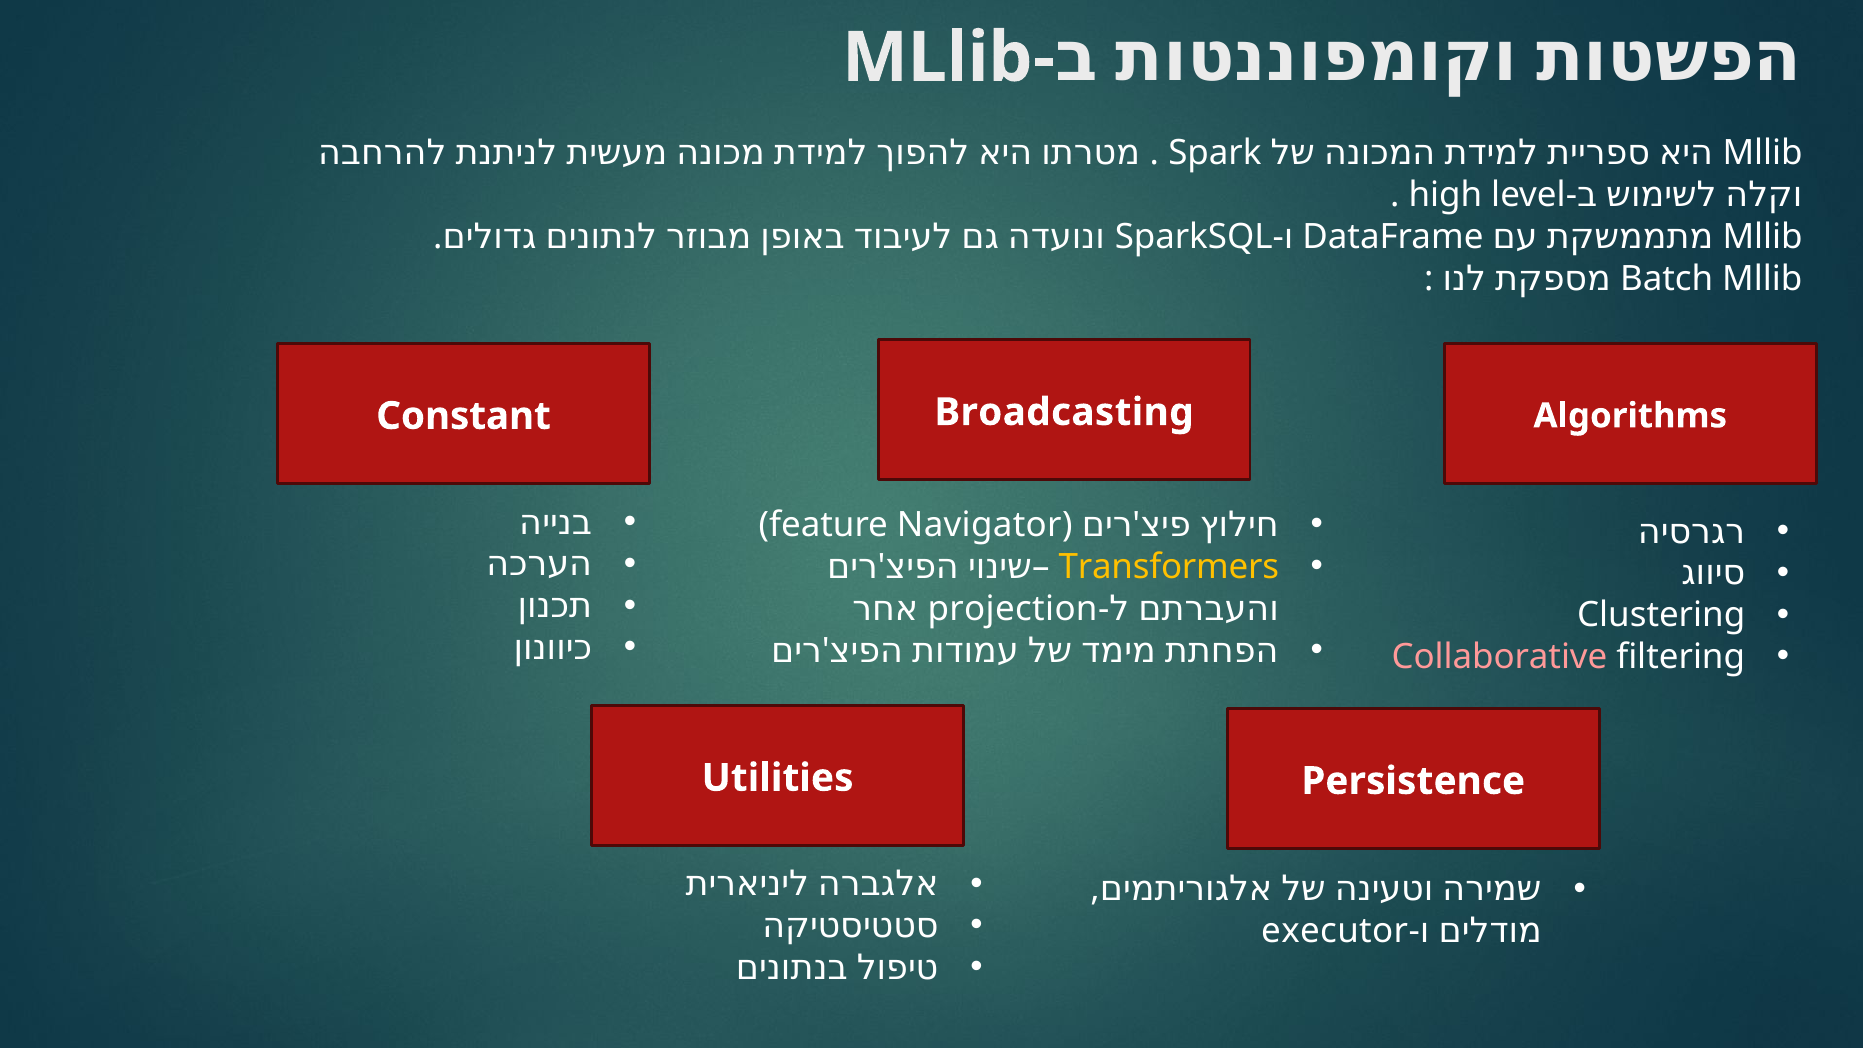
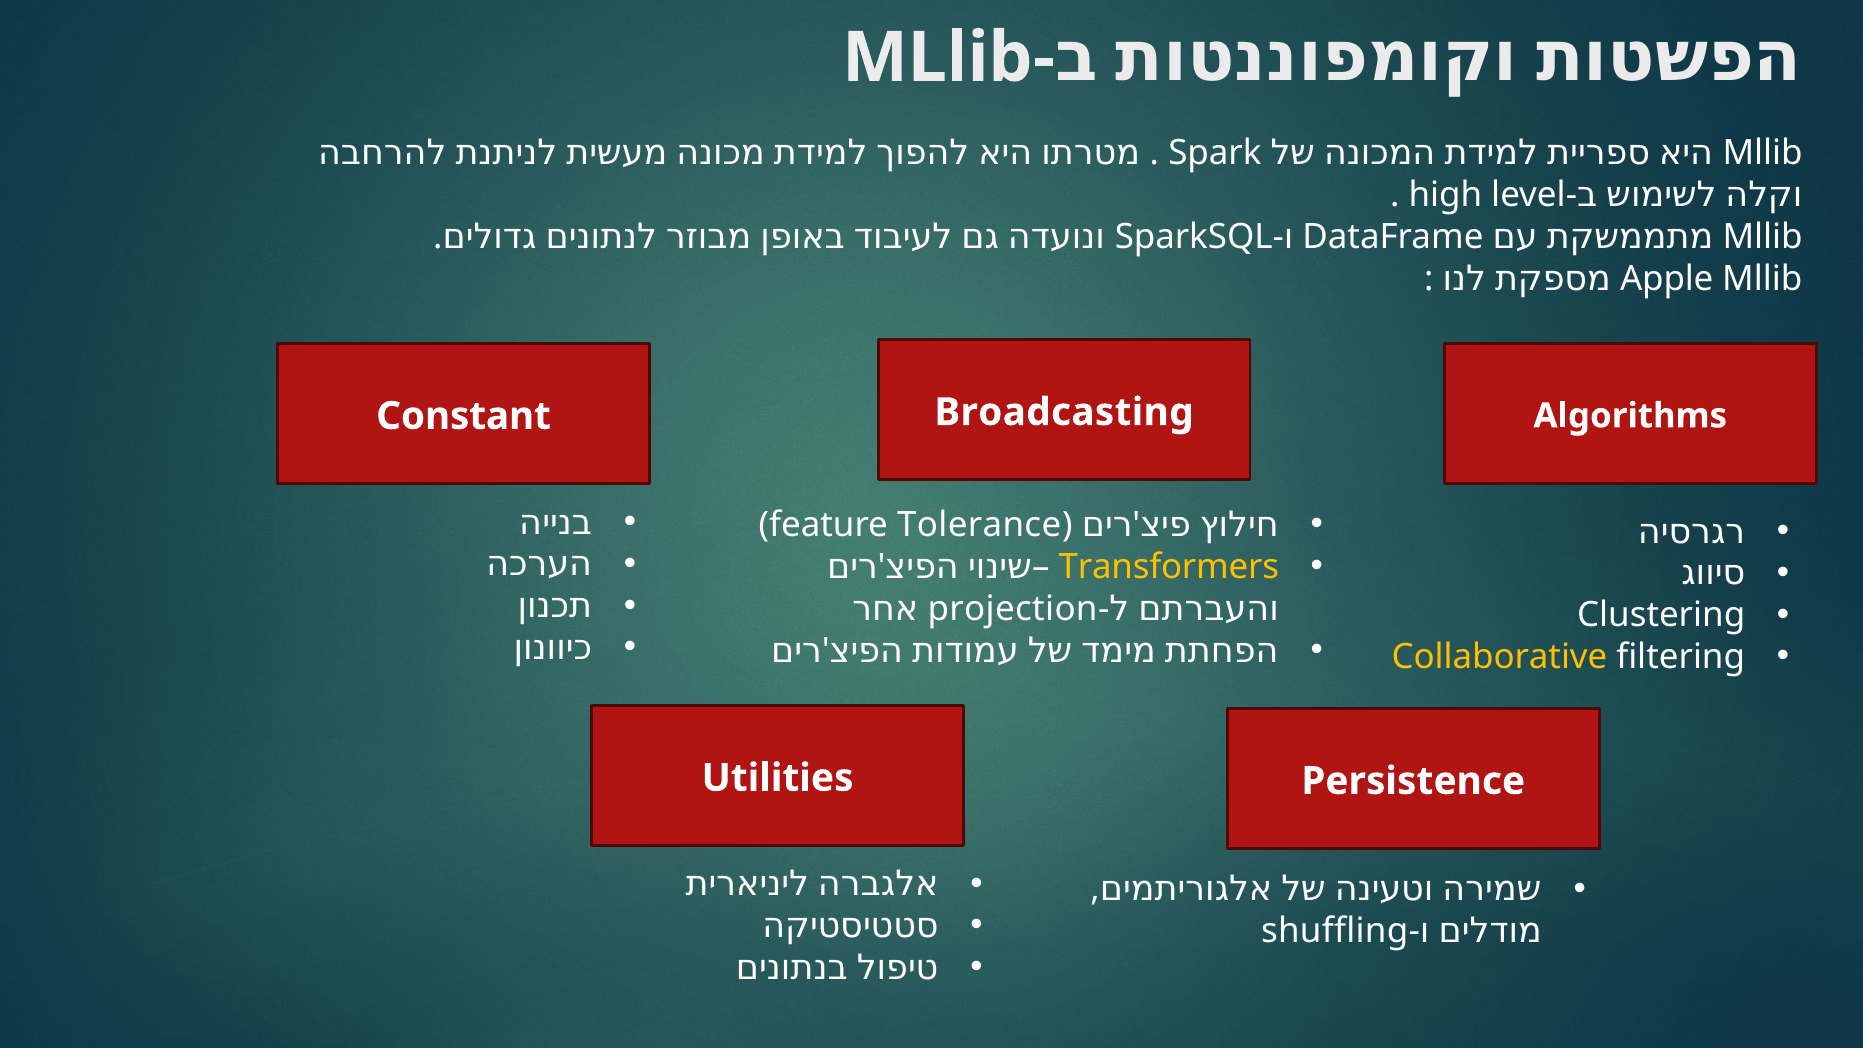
Batch: Batch -> Apple (1667, 278)
Navigator: Navigator -> Tolerance (979, 525)
Collaborative colour: pink -> yellow (1499, 657)
executor: executor -> shuffling (1335, 931)
